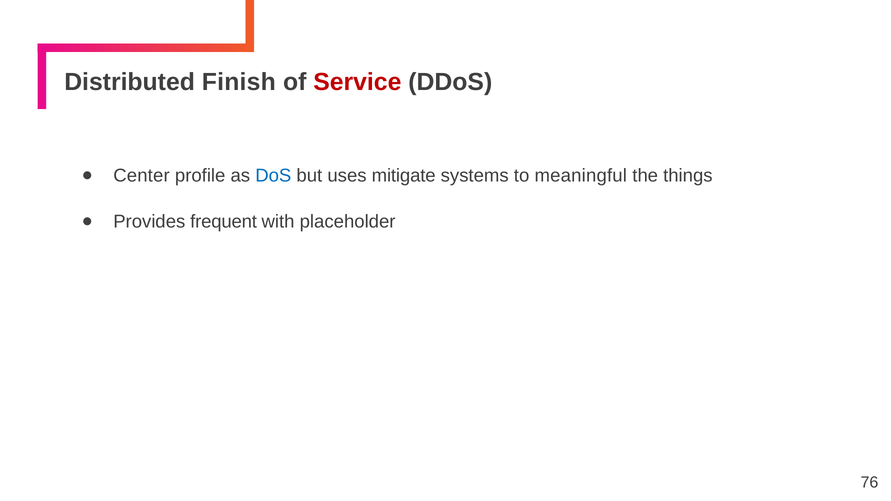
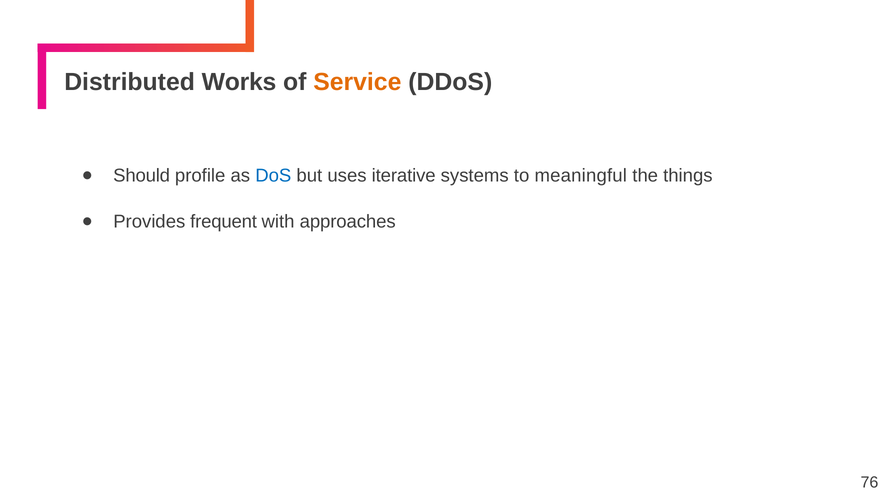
Finish: Finish -> Works (239, 82)
Service colour: red -> orange (357, 82)
Center: Center -> Should (142, 176)
mitigate: mitigate -> iterative (404, 176)
placeholder: placeholder -> approaches (348, 222)
